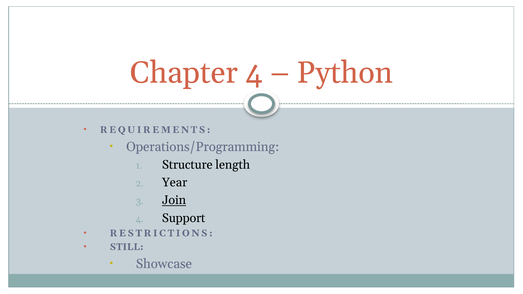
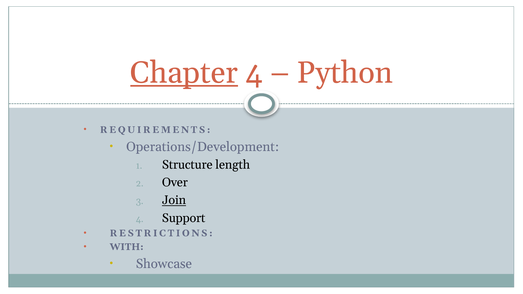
Chapter underline: none -> present (184, 73)
Operations/Programming: Operations/Programming -> Operations/Development (203, 147)
Year: Year -> Over (175, 183)
STILL: STILL -> WITH (127, 247)
